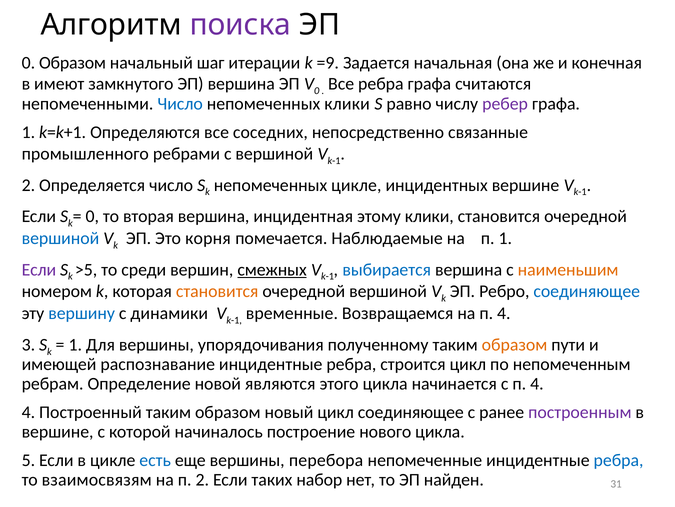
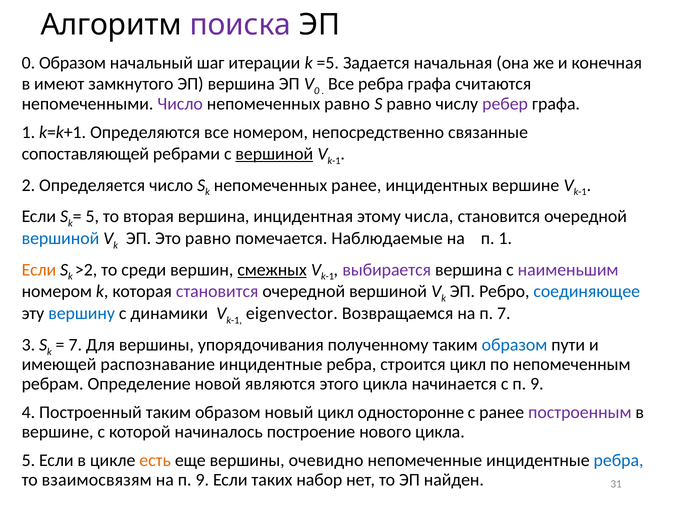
=9: =9 -> =5 (328, 63)
Число colour: blue -> purple (180, 104)
непомеченных клики: клики -> равно (347, 104)
все соседних: соседних -> номером (270, 132)
промышленного: промышленного -> сопоставляющей (85, 154)
вершиной underline: none -> present (274, 154)
непомеченных цикле: цикле -> ранее (356, 185)
0: 0 -> 5 (92, 216)
этому клики: клики -> числа (429, 216)
Это корня: корня -> равно (208, 238)
Если colour: purple -> orange (39, 269)
>5: >5 -> >2 (86, 269)
выбирается colour: blue -> purple (387, 269)
наименьшим colour: orange -> purple (568, 269)
становится colour: orange -> purple (217, 291)
временные: временные -> eigenvector (292, 313)
на п 4: 4 -> 7 (504, 313)
1: 1 -> 7 (75, 344)
образом colour: orange -> blue (515, 344)
с п 4: 4 -> 9 (537, 383)
цикл соединяющее: соединяющее -> односторонне (411, 412)
есть colour: blue -> orange (155, 460)
перебора: перебора -> очевидно (326, 460)
на п 2: 2 -> 9 (202, 479)
